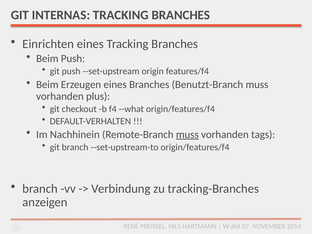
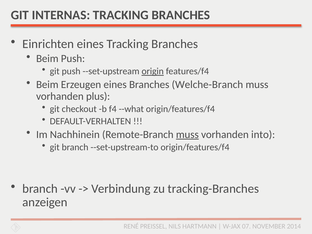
origin underline: none -> present (153, 71)
Benutzt-Branch: Benutzt-Branch -> Welche-Branch (207, 85)
tags: tags -> into (263, 134)
